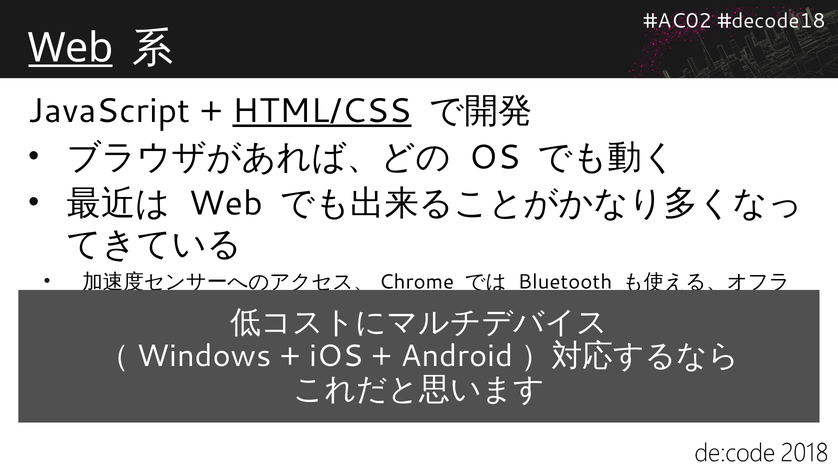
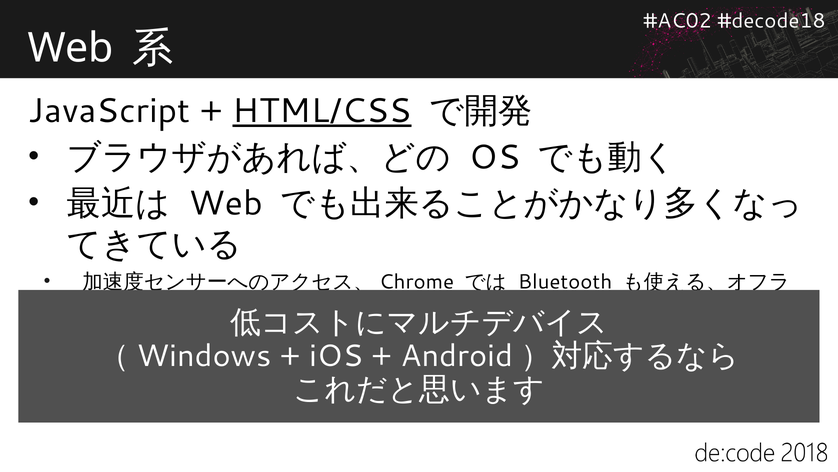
Web underline: present -> none (71, 48)
